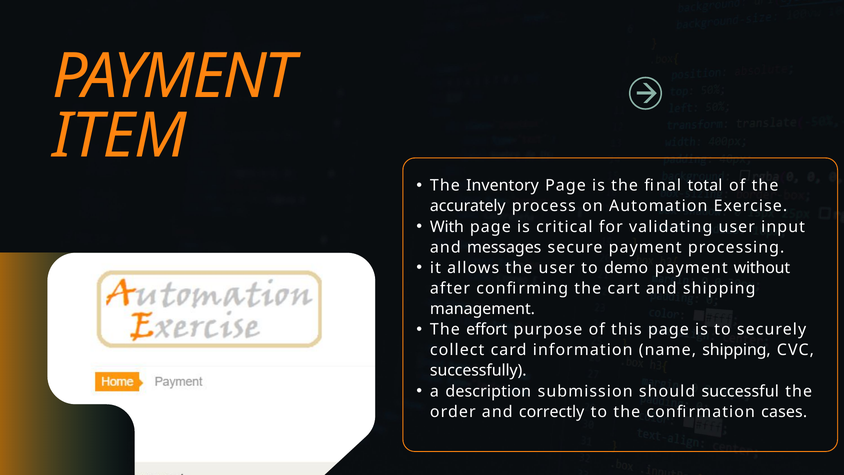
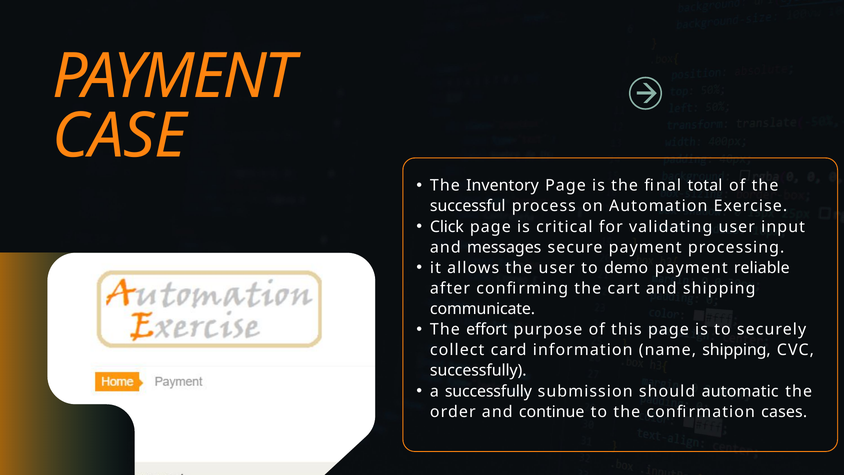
ITEM: ITEM -> CASE (119, 136)
accurately: accurately -> successful (468, 206)
With: With -> Click (447, 227)
without: without -> reliable (762, 268)
management: management -> communicate (483, 309)
a description: description -> successfully (488, 391)
successful: successful -> automatic (740, 391)
correctly: correctly -> continue (552, 412)
